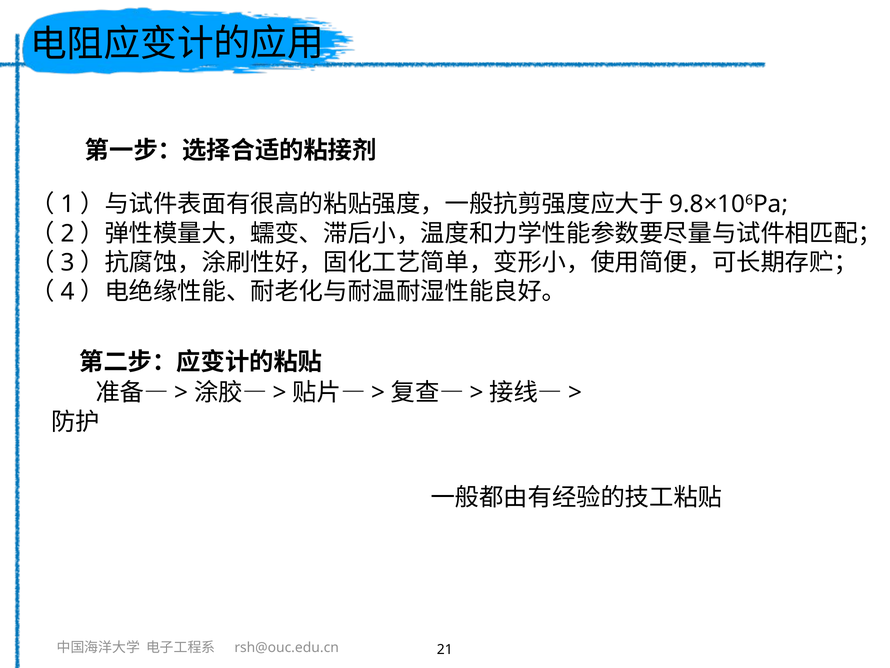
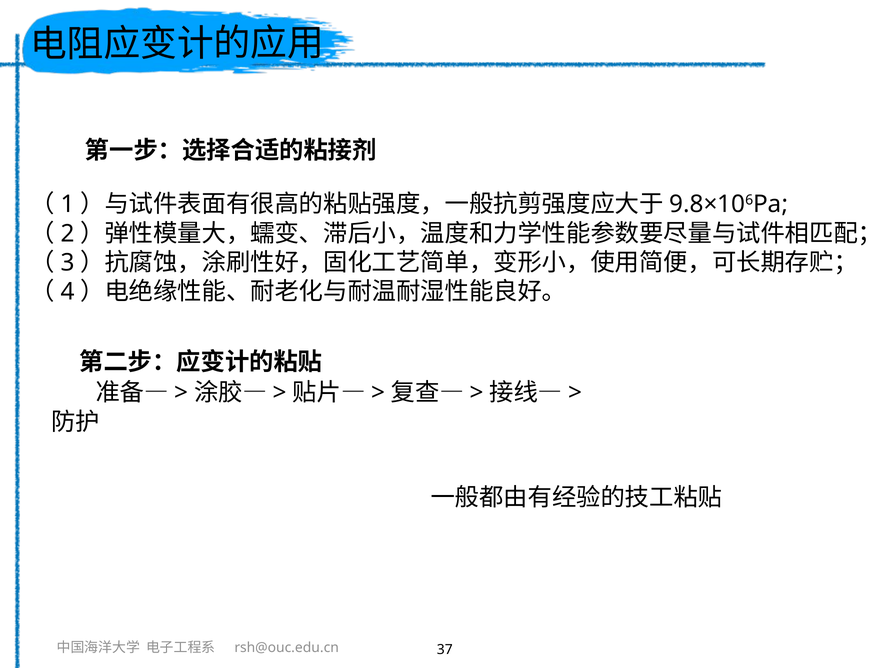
21: 21 -> 37 (445, 649)
